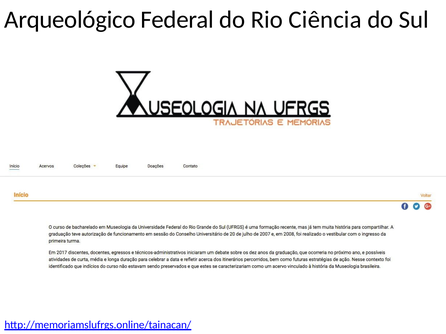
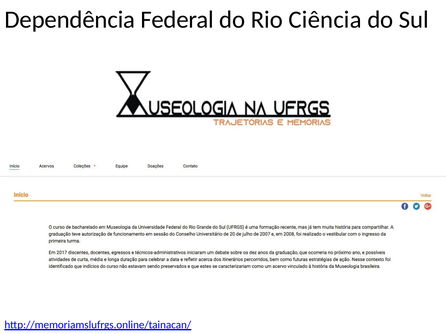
Arqueológico: Arqueológico -> Dependência (70, 20)
